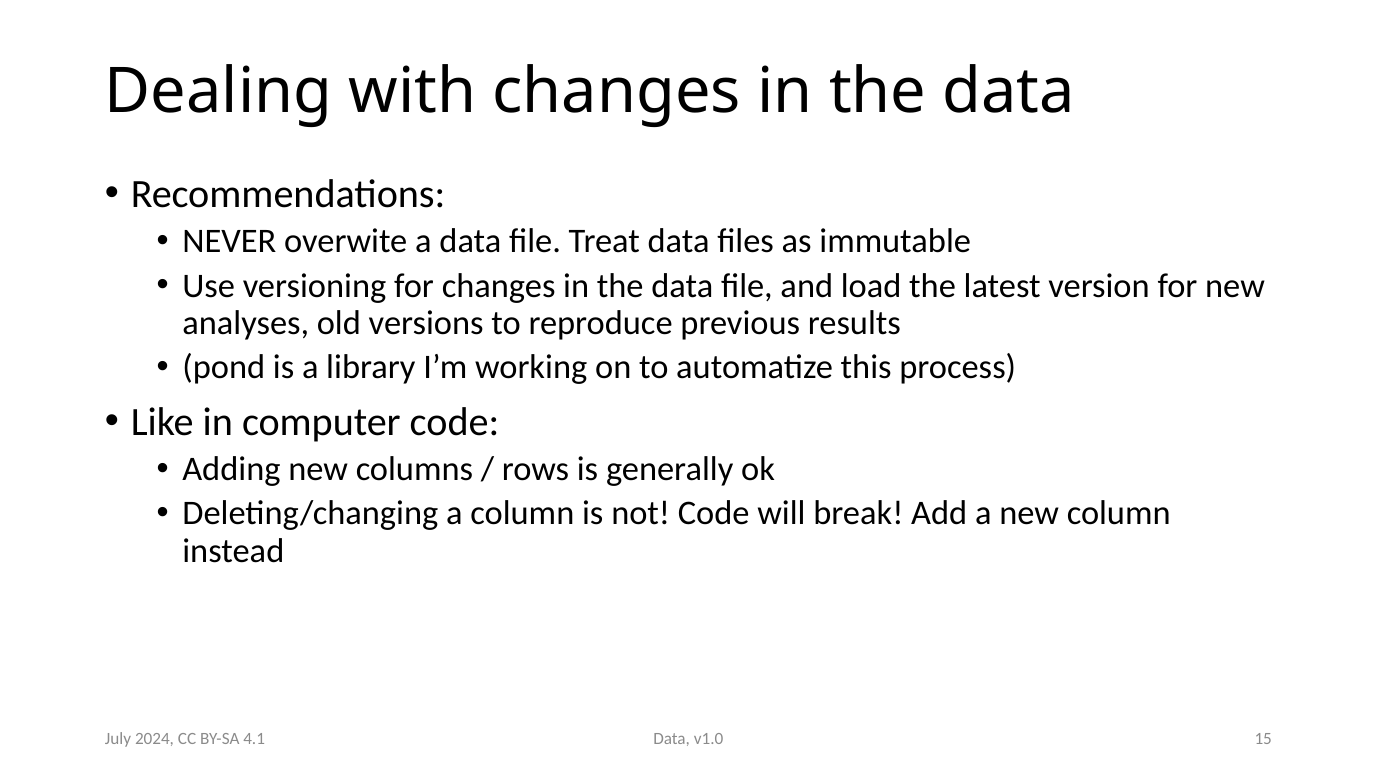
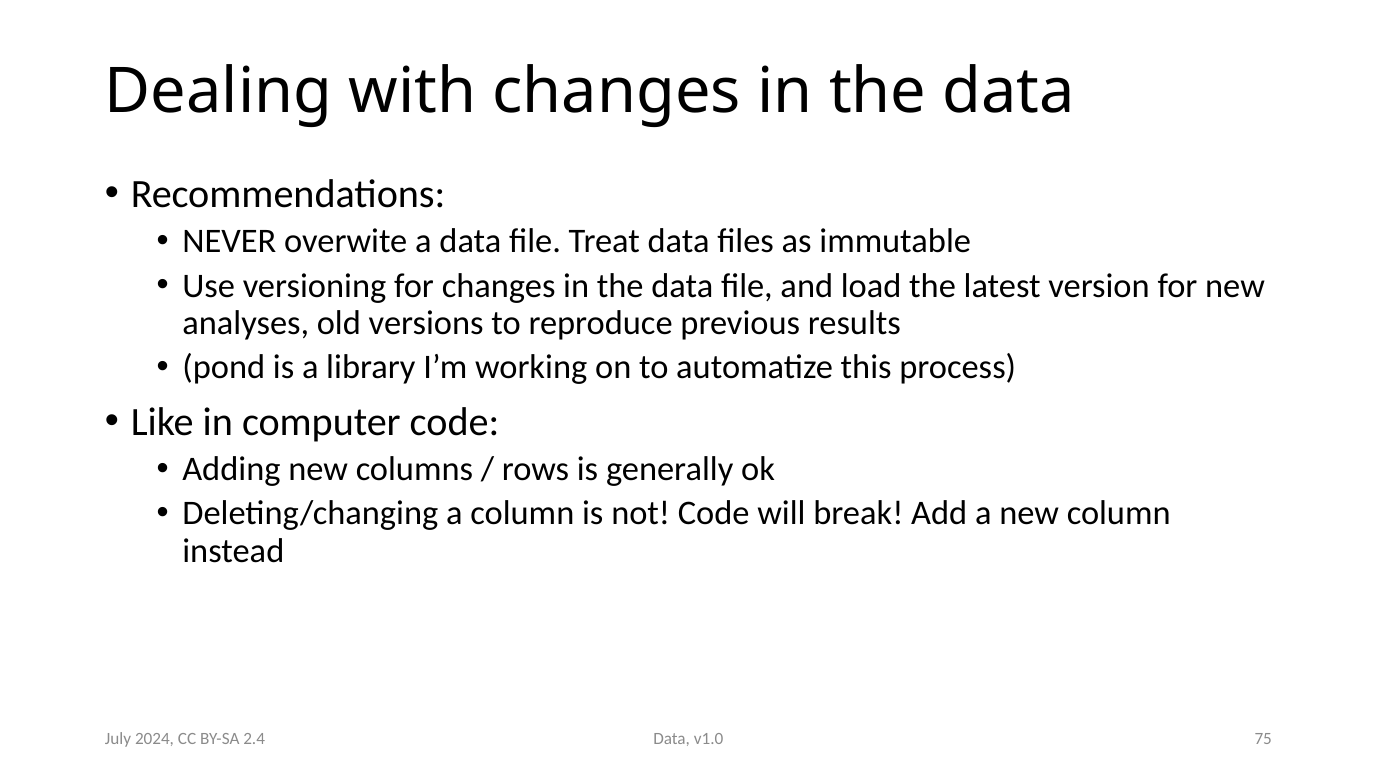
15: 15 -> 75 (1263, 740)
4.1: 4.1 -> 2.4 (254, 740)
